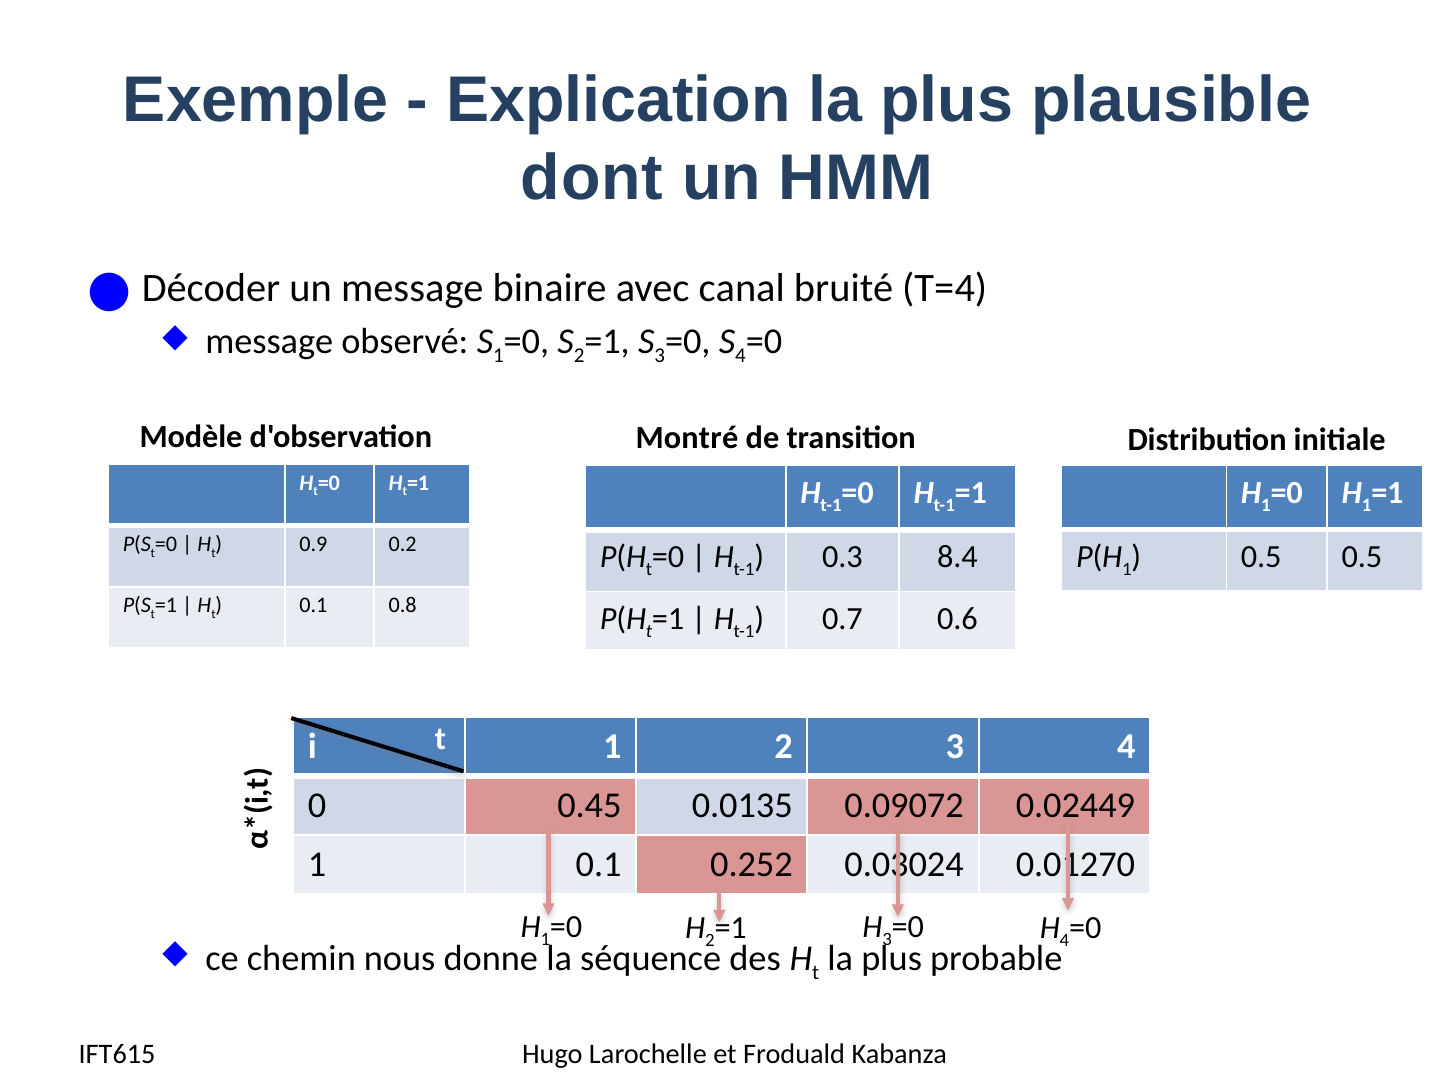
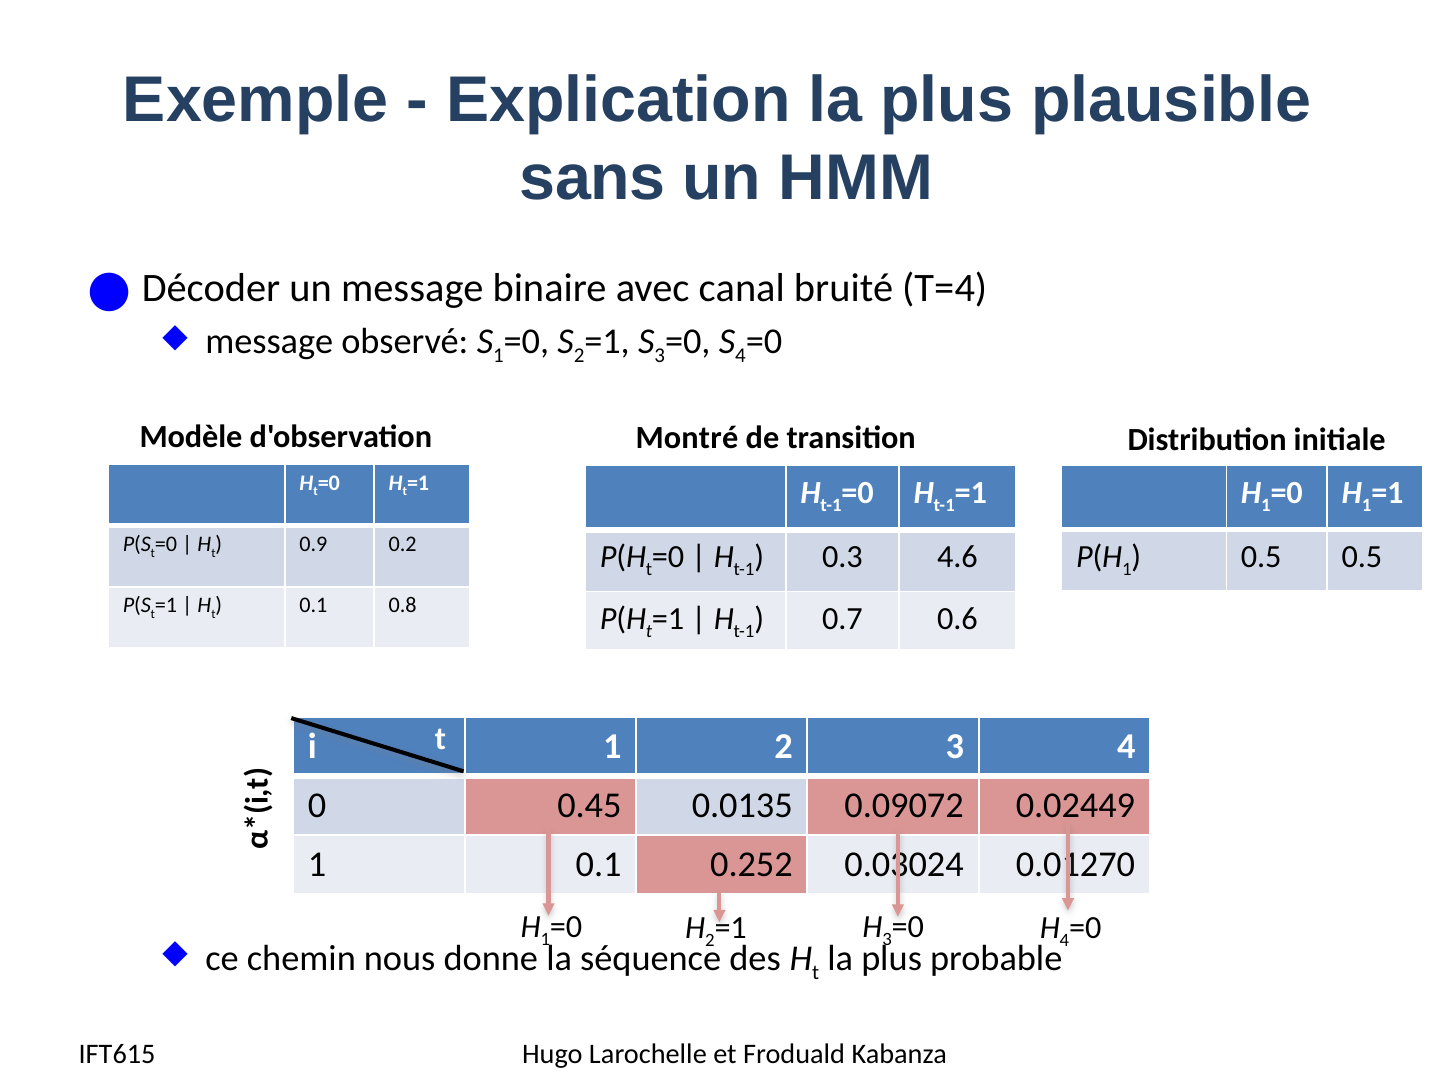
dont: dont -> sans (592, 178)
8.4: 8.4 -> 4.6 (958, 557)
